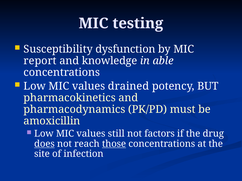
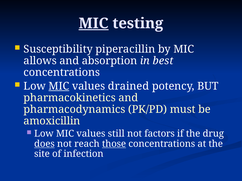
MIC underline: none -> present (94, 23)
dysfunction: dysfunction -> piperacillin (125, 49)
report: report -> allows (40, 61)
knowledge: knowledge -> absorption (110, 61)
able: able -> best (163, 61)
MIC underline: none -> present (59, 86)
